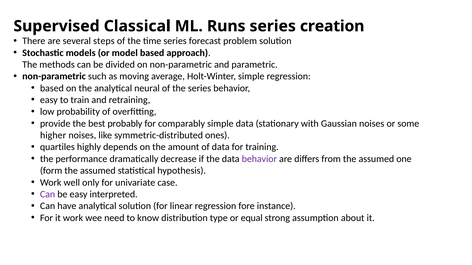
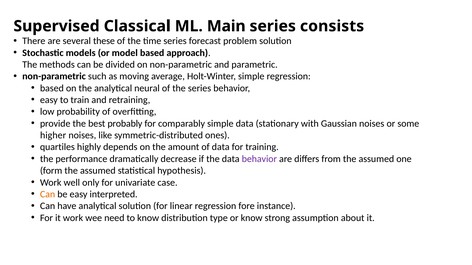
Runs: Runs -> Main (226, 26)
creation: creation -> consists (332, 26)
steps: steps -> these (104, 41)
Can colour: purple -> orange (48, 195)
or equal: equal -> know (252, 218)
